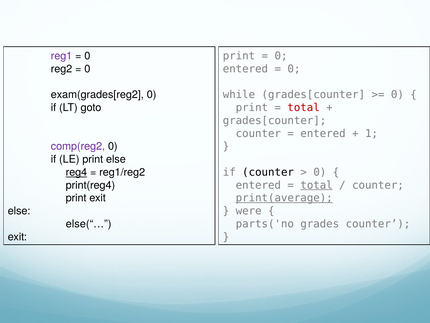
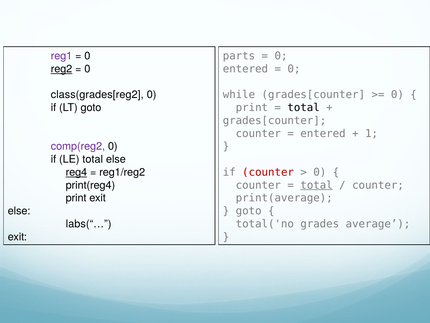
print: print -> parts (239, 56)
reg2 underline: none -> present (62, 69)
exam(grades[reg2: exam(grades[reg2 -> class(grades[reg2 (97, 95)
total colour: red -> black (304, 107)
LE print: print -> total (93, 159)
counter colour: black -> red (268, 172)
entered: entered -> counter (258, 185)
print(average underline: present -> none (284, 198)
were: were -> goto (249, 211)
parts('no: parts('no -> total('no (265, 224)
grades counter: counter -> average (378, 224)
else(“…: else(“… -> labs(“… (89, 224)
